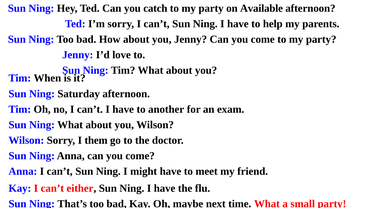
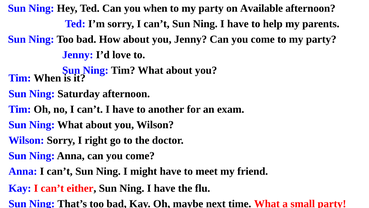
you catch: catch -> when (155, 8)
them: them -> right (96, 140)
